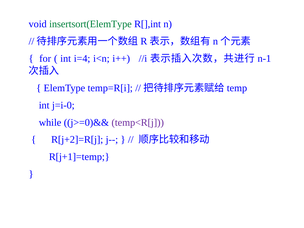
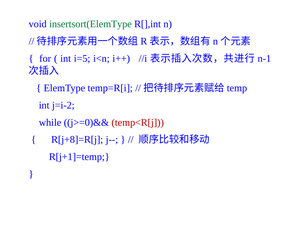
i=4: i=4 -> i=5 (82, 59)
j=i-0: j=i-0 -> j=i-2 (63, 105)
temp<R[j colour: purple -> red (138, 122)
R[j+2]=R[j: R[j+2]=R[j -> R[j+8]=R[j (77, 140)
